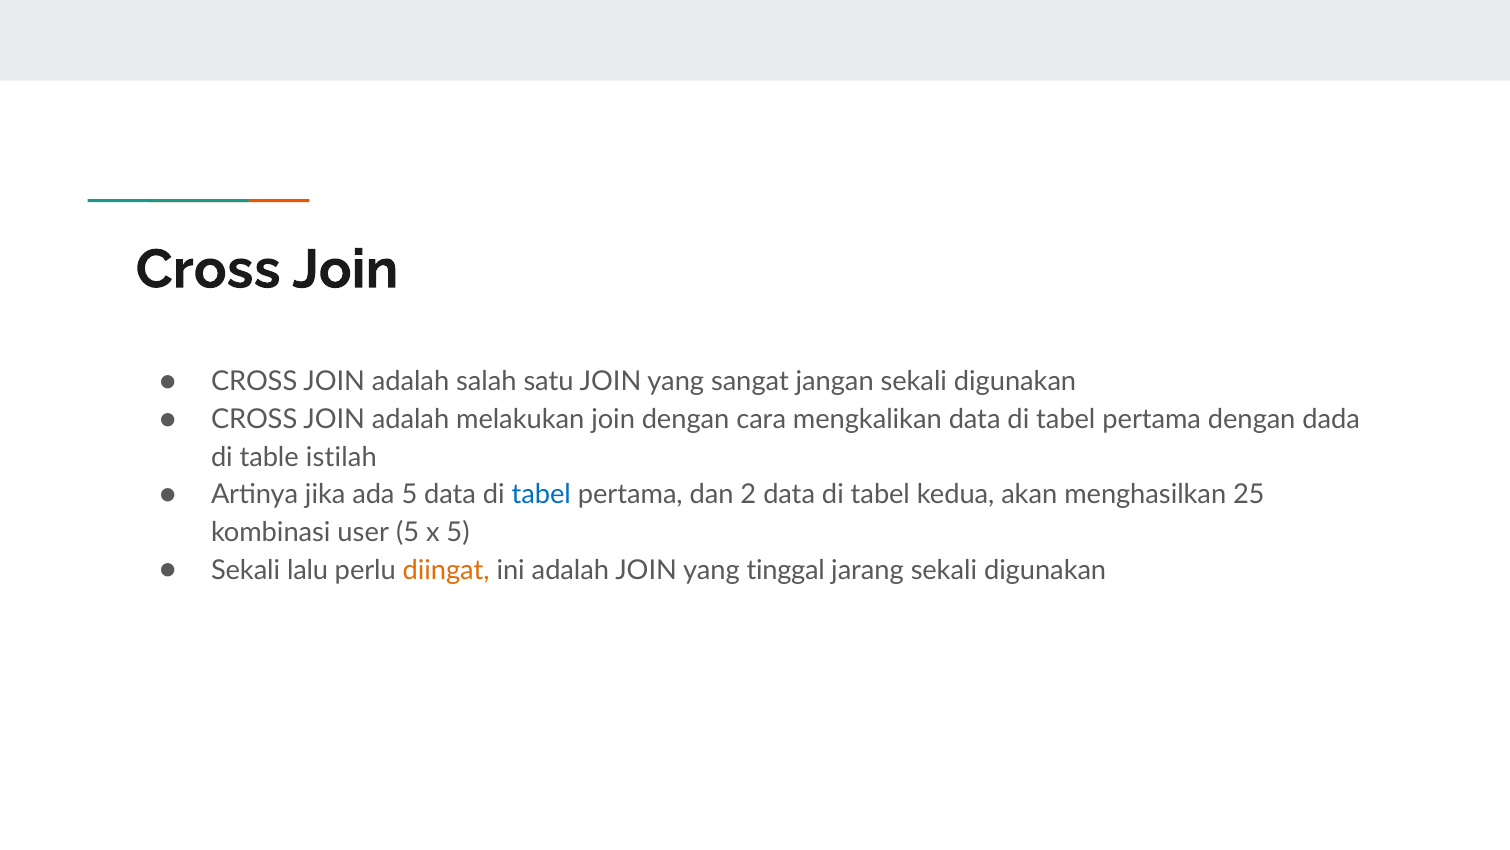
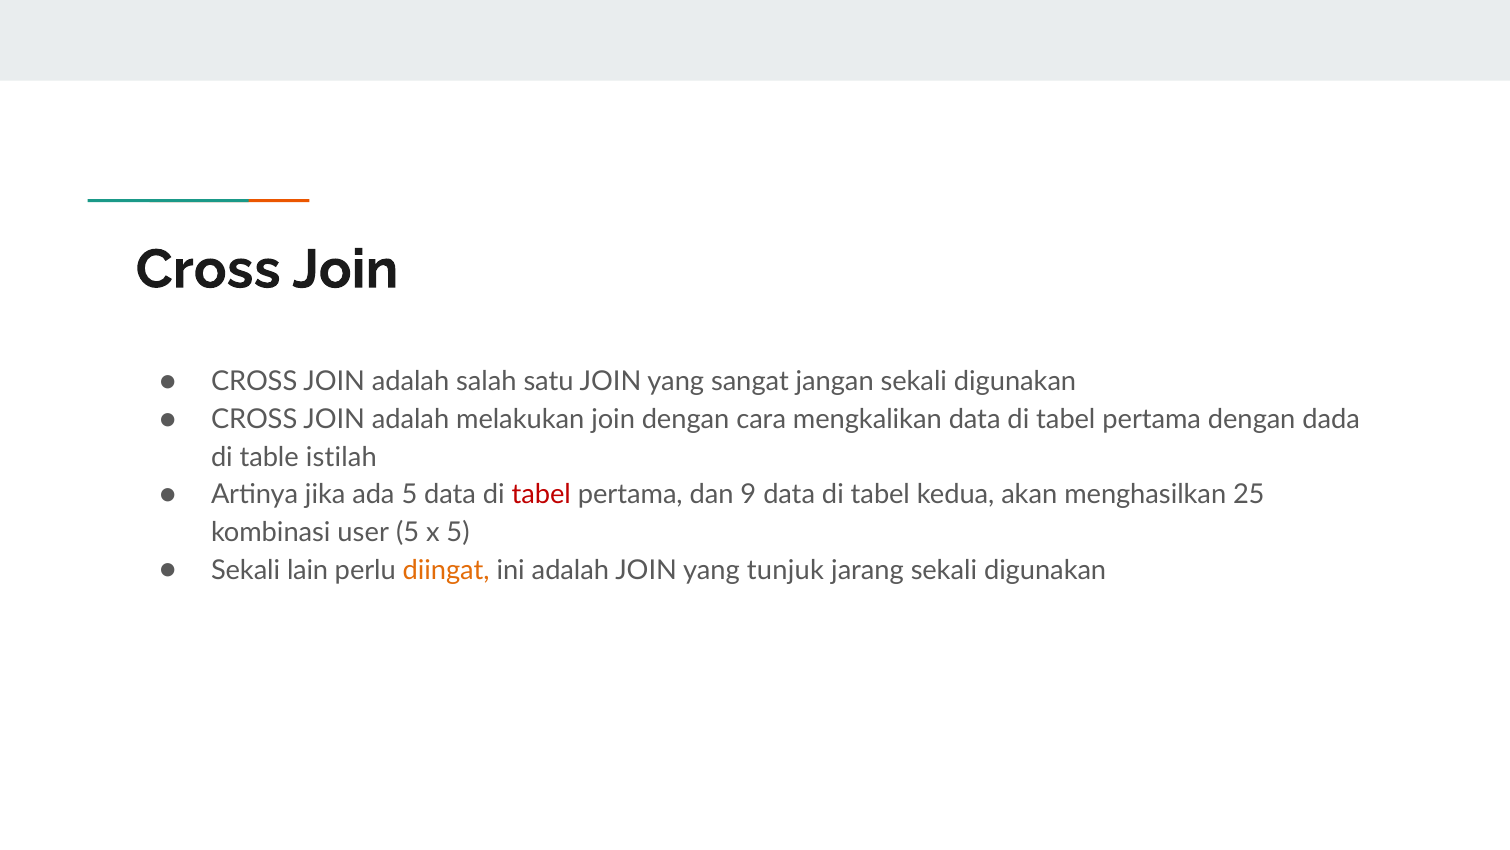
tabel colour: blue -> red (541, 494)
2: 2 -> 9 (748, 494)
lalu: lalu -> lain (308, 570)
tinggal: tinggal -> tunjuk (785, 570)
